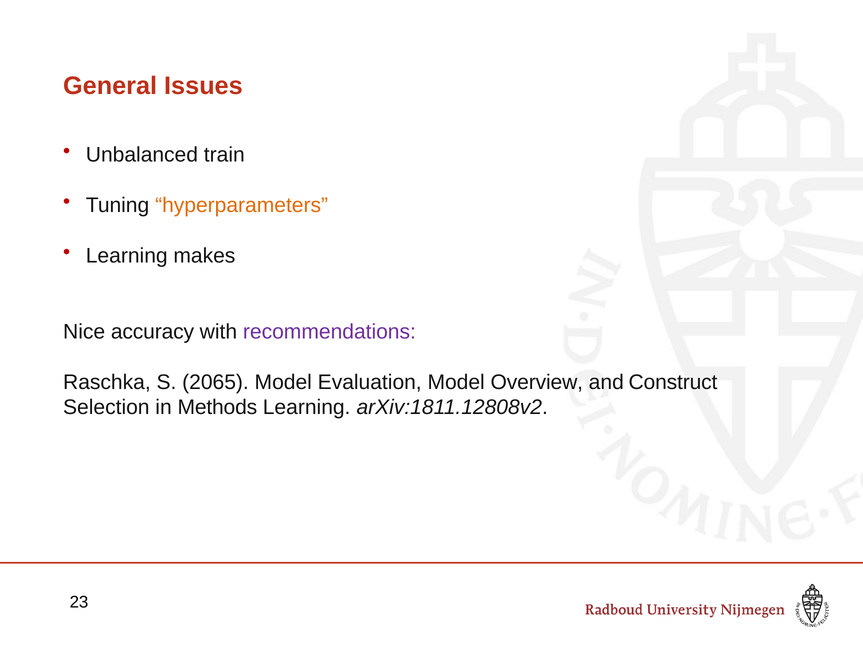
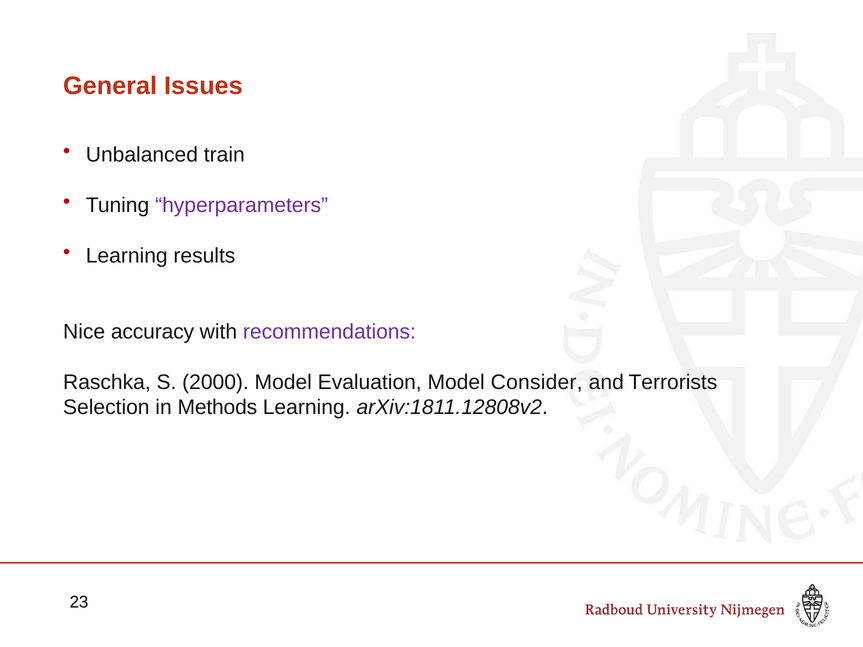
hyperparameters colour: orange -> purple (242, 205)
makes: makes -> results (204, 256)
2065: 2065 -> 2000 (216, 382)
Overview: Overview -> Consider (537, 382)
Construct: Construct -> Terrorists (673, 382)
